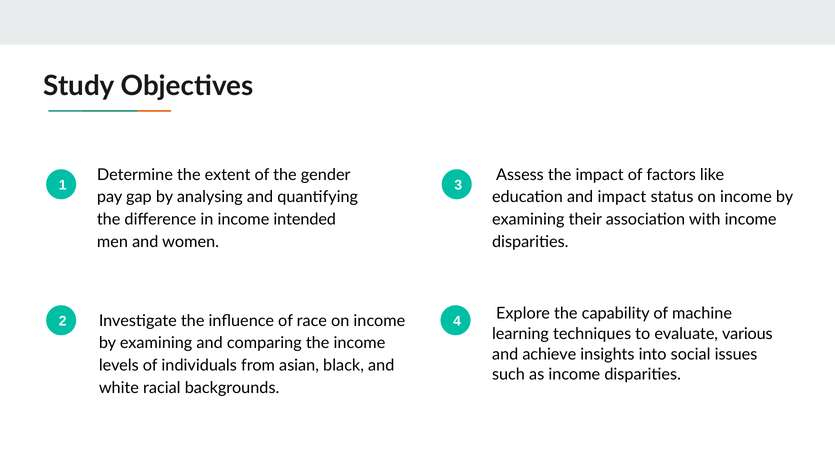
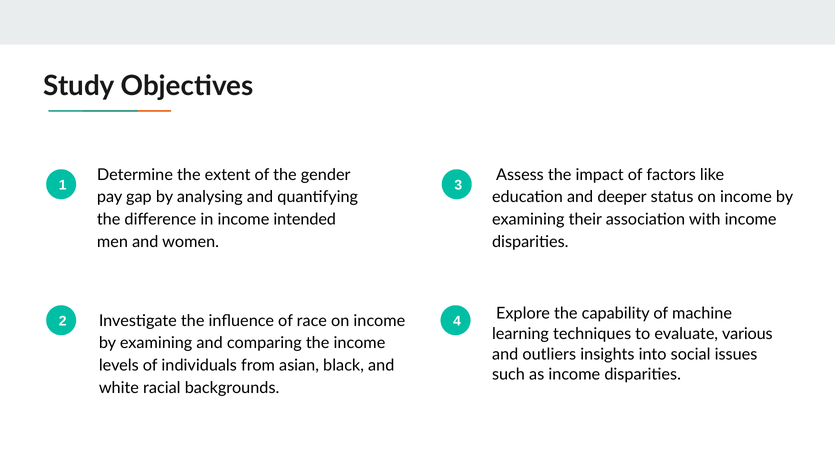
and impact: impact -> deeper (622, 197)
achieve: achieve -> outliers (549, 354)
